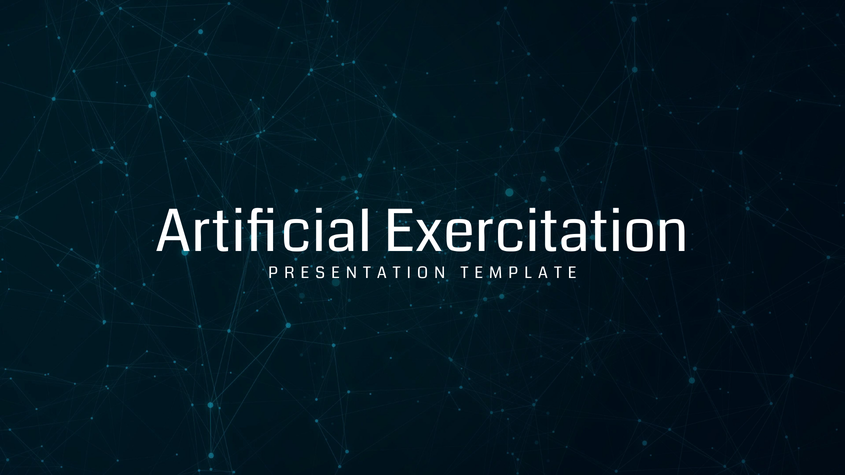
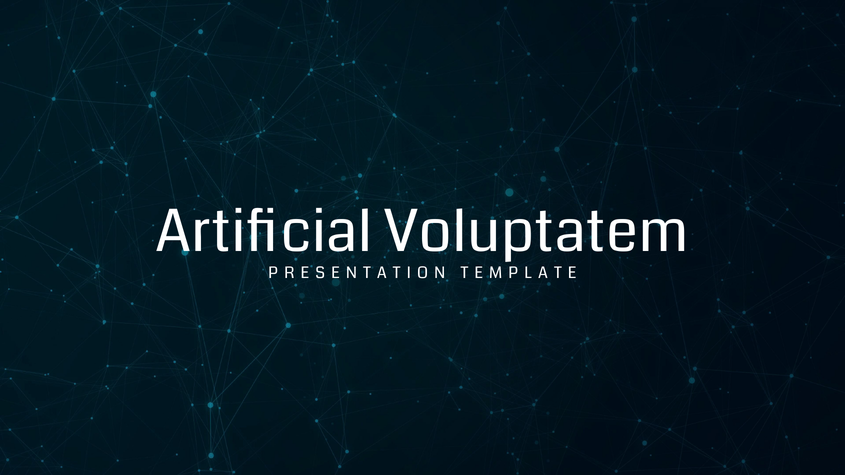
Exercitation: Exercitation -> Voluptatem (536, 232)
